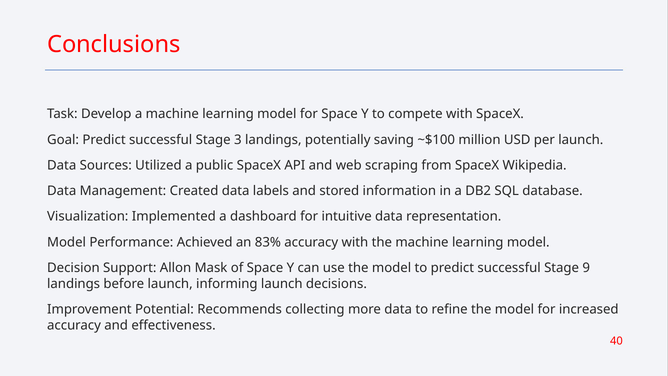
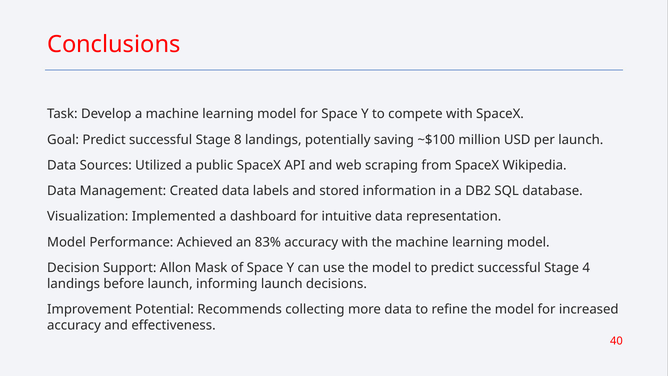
3: 3 -> 8 (238, 140)
9: 9 -> 4 (586, 268)
